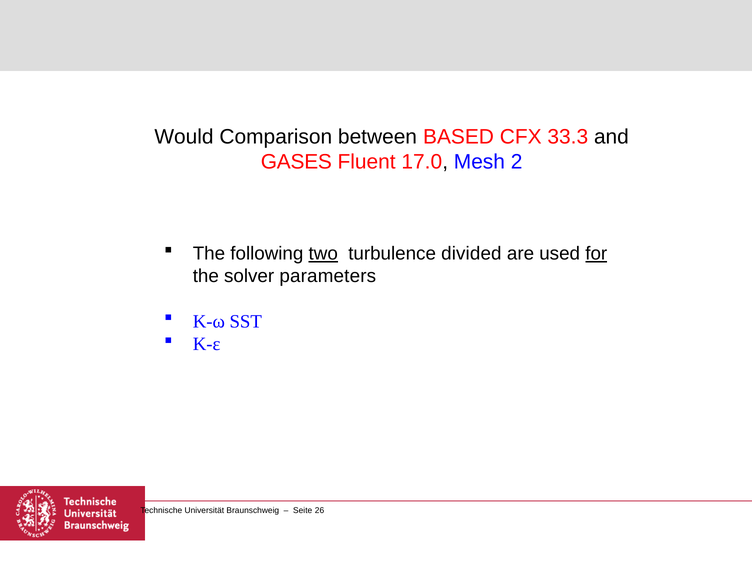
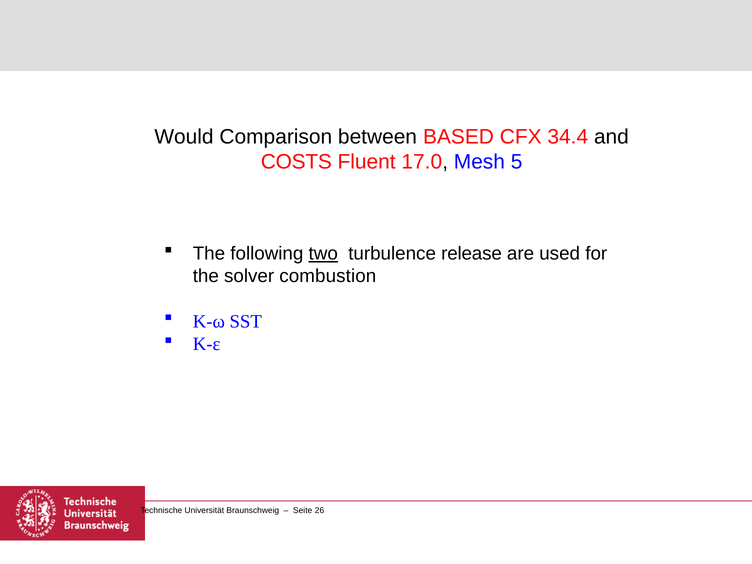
33.3: 33.3 -> 34.4 (568, 137)
GASES: GASES -> COSTS (296, 162)
2: 2 -> 5 (517, 162)
divided: divided -> release (472, 254)
for underline: present -> none (596, 254)
parameters: parameters -> combustion (328, 276)
